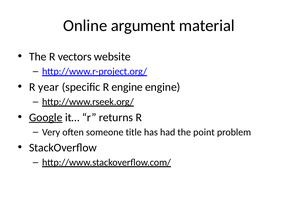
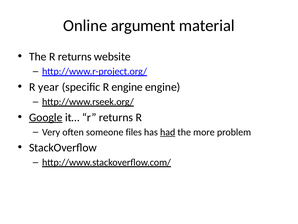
The R vectors: vectors -> returns (75, 56)
title: title -> files (134, 132)
had underline: none -> present (168, 132)
point: point -> more (204, 132)
